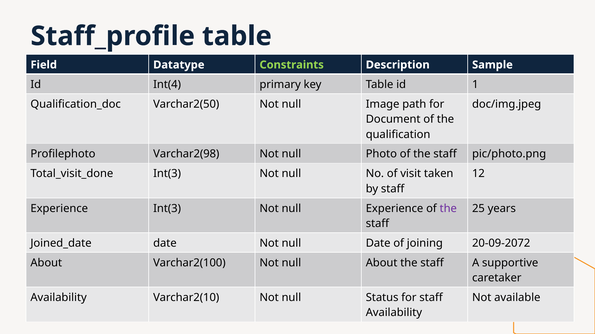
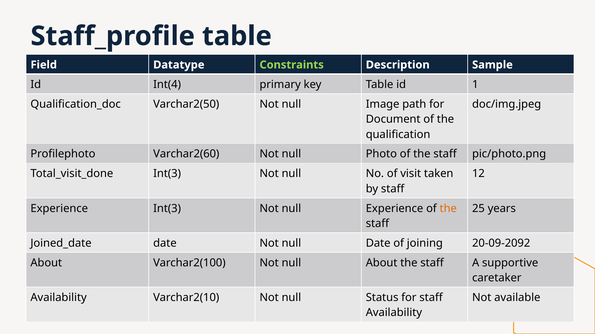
Varchar2(98: Varchar2(98 -> Varchar2(60 (186, 154)
the colour: purple -> orange (448, 209)
20-09-2072: 20-09-2072 -> 20-09-2092 (501, 244)
